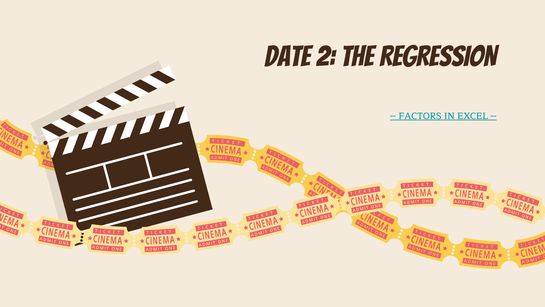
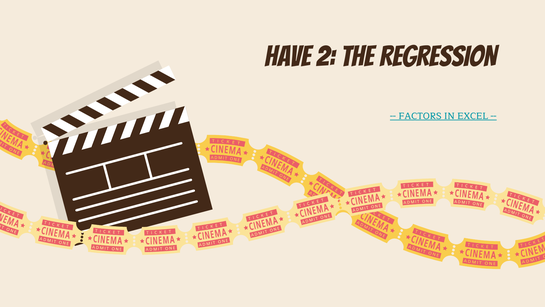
DATE: DATE -> HAVE (288, 57)
